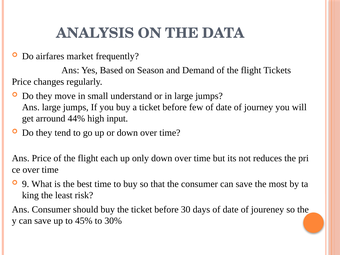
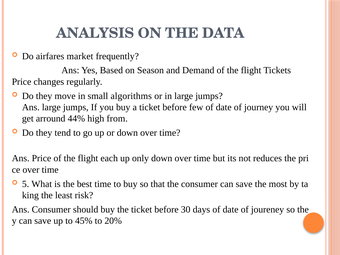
understand: understand -> algorithms (131, 96)
input: input -> from (117, 119)
9: 9 -> 5 (26, 184)
30%: 30% -> 20% (113, 221)
